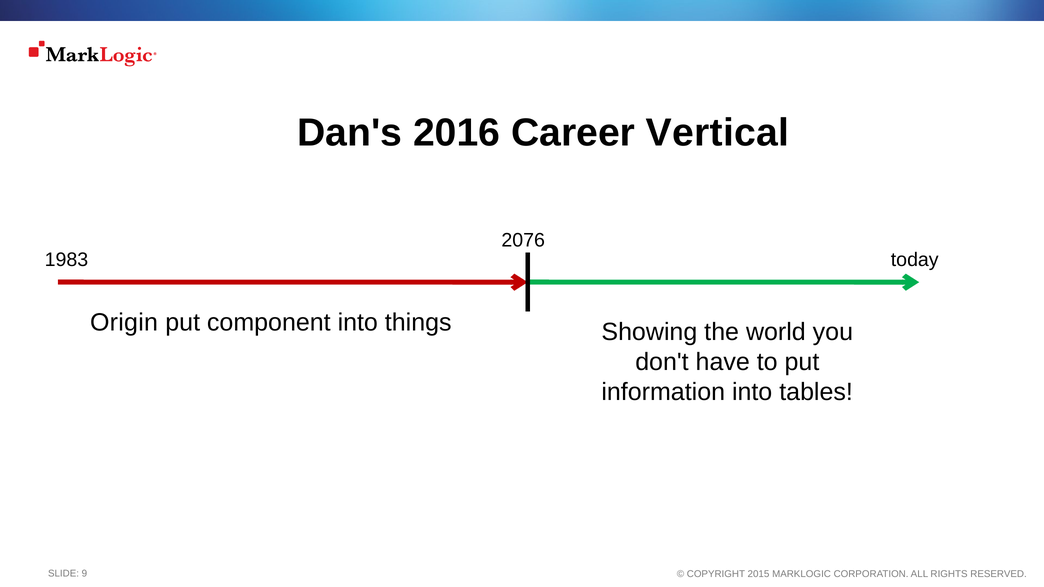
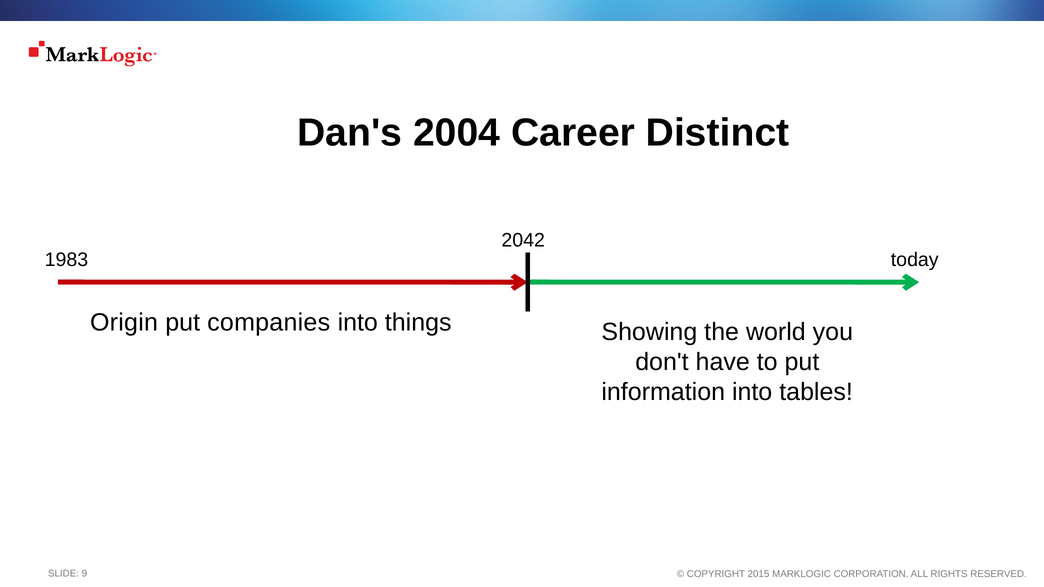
2016: 2016 -> 2004 (457, 133)
Vertical: Vertical -> Distinct (718, 133)
2076: 2076 -> 2042 (523, 240)
component: component -> companies (269, 322)
